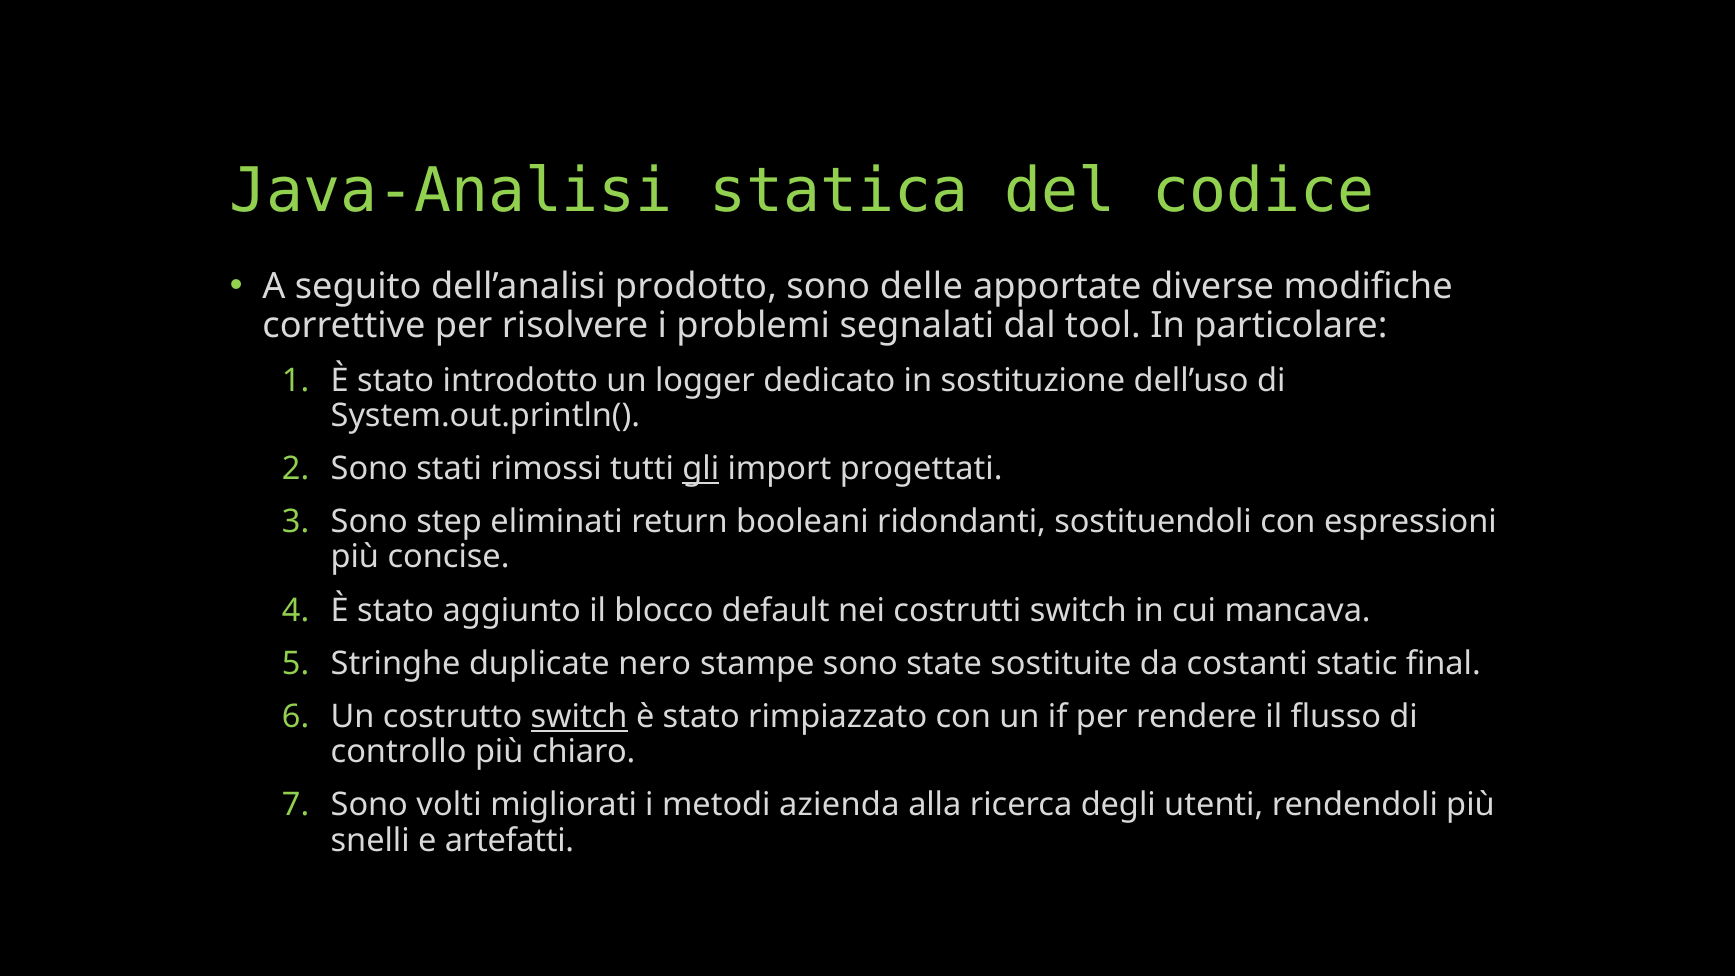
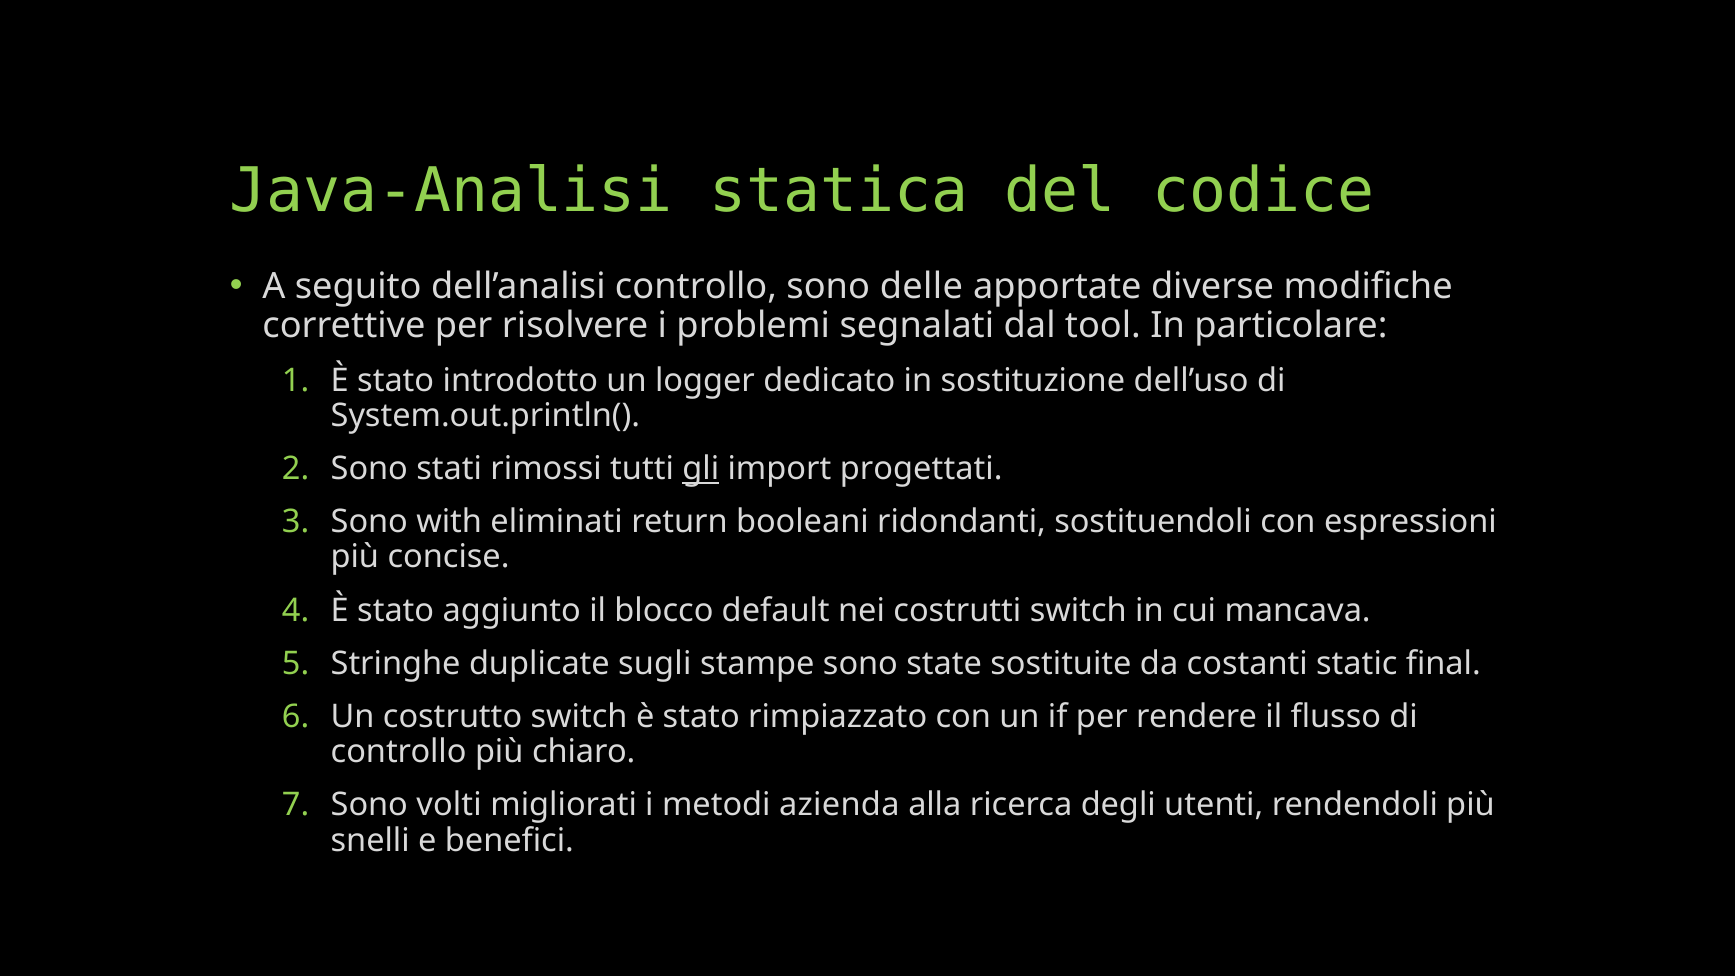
dell’analisi prodotto: prodotto -> controllo (696, 286)
step: step -> with (449, 522)
nero: nero -> sugli (655, 664)
switch underline: present -> none (579, 717)
artefatti: artefatti -> benefici (509, 840)
